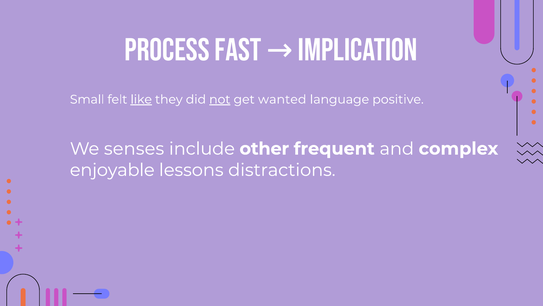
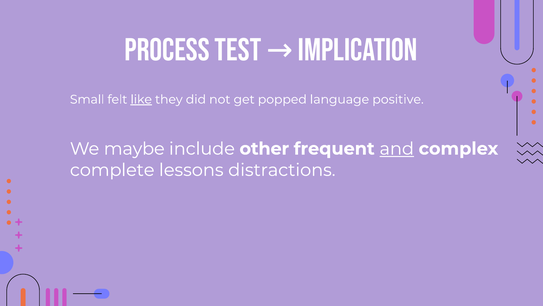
fast: fast -> test (238, 50)
not underline: present -> none (220, 99)
wanted: wanted -> popped (282, 99)
senses: senses -> maybe (134, 148)
and underline: none -> present (397, 148)
enjoyable: enjoyable -> complete (112, 170)
